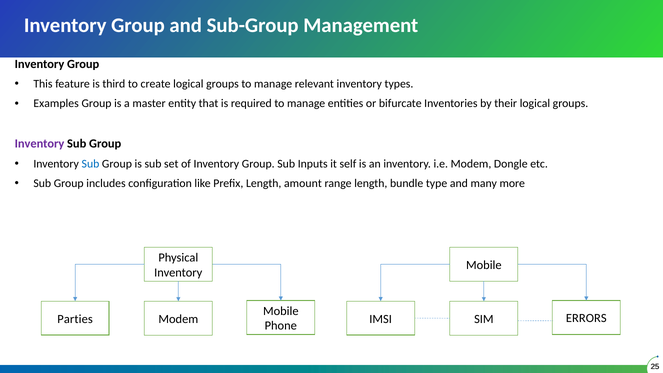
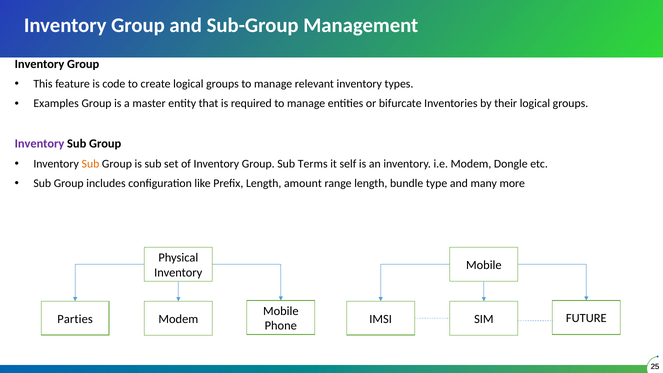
third: third -> code (114, 84)
Sub colour: blue -> orange (90, 164)
Inputs: Inputs -> Terms (313, 164)
ERRORS: ERRORS -> FUTURE (586, 318)
